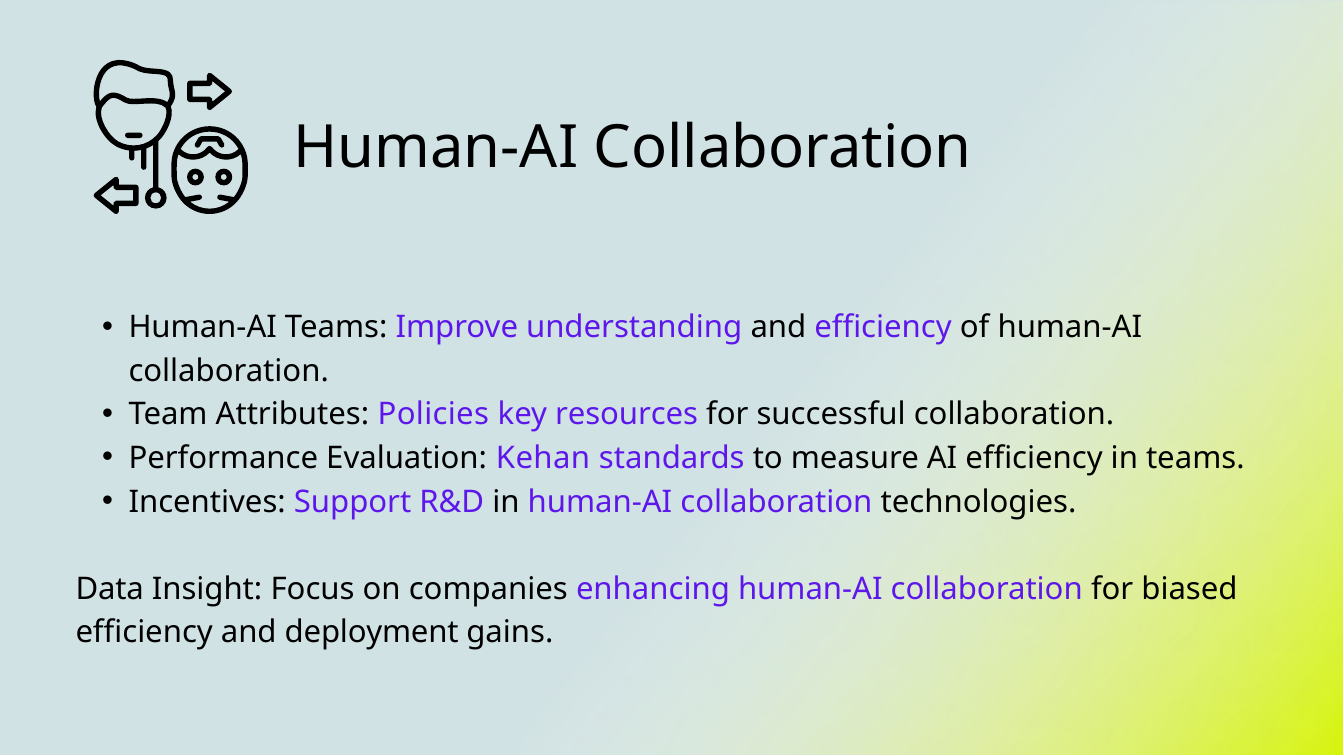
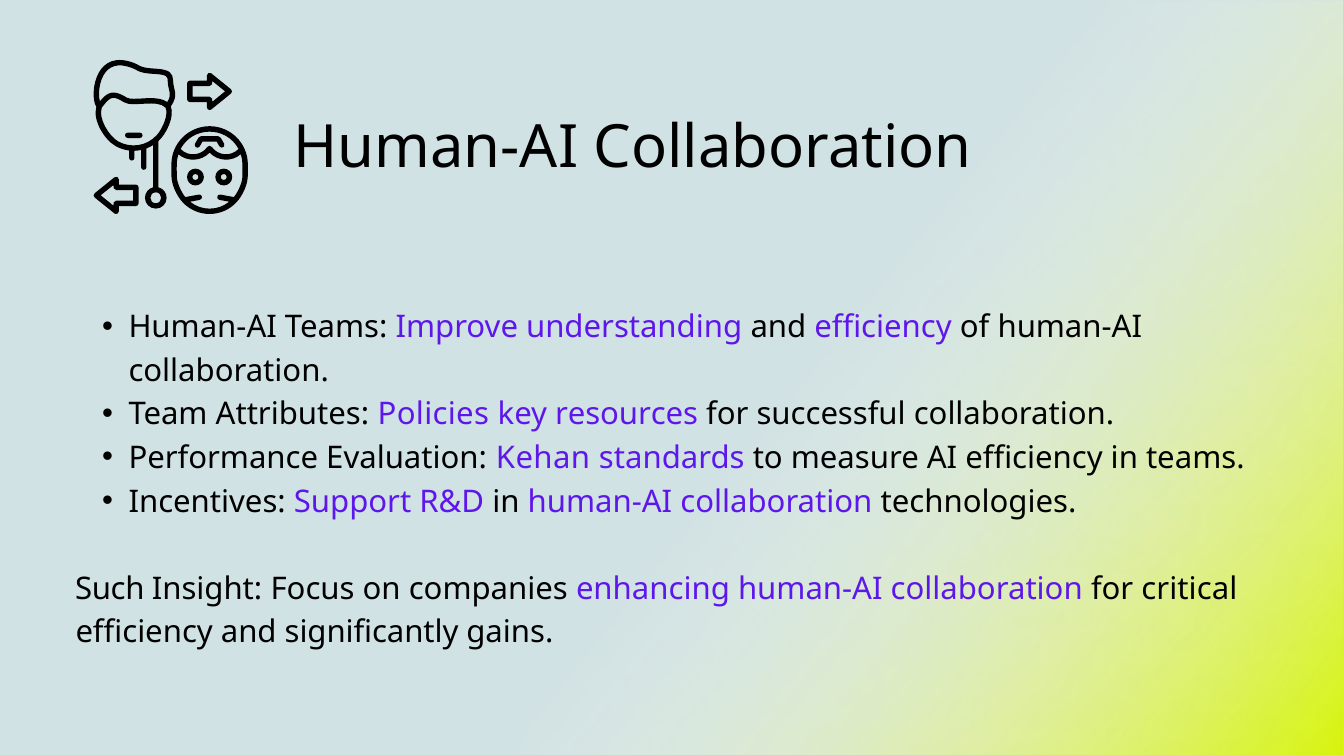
Data: Data -> Such (110, 589)
biased: biased -> critical (1189, 589)
deployment: deployment -> significantly (372, 633)
